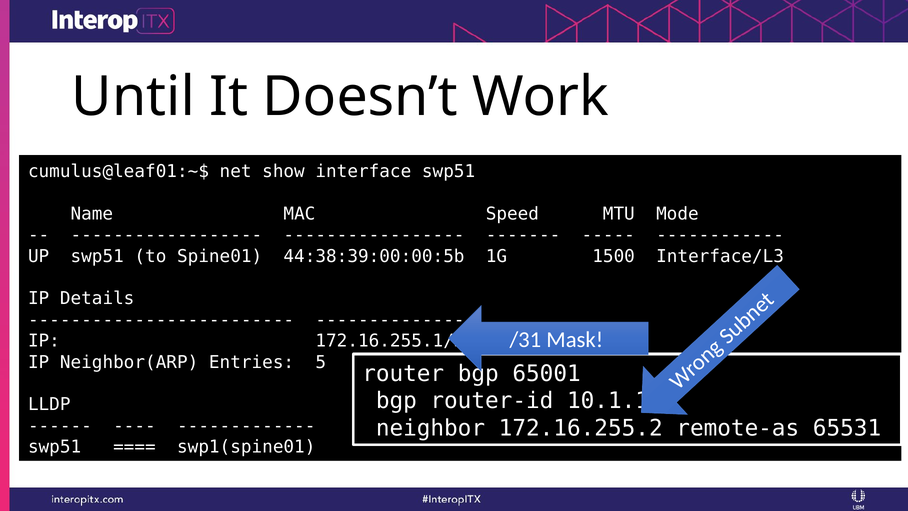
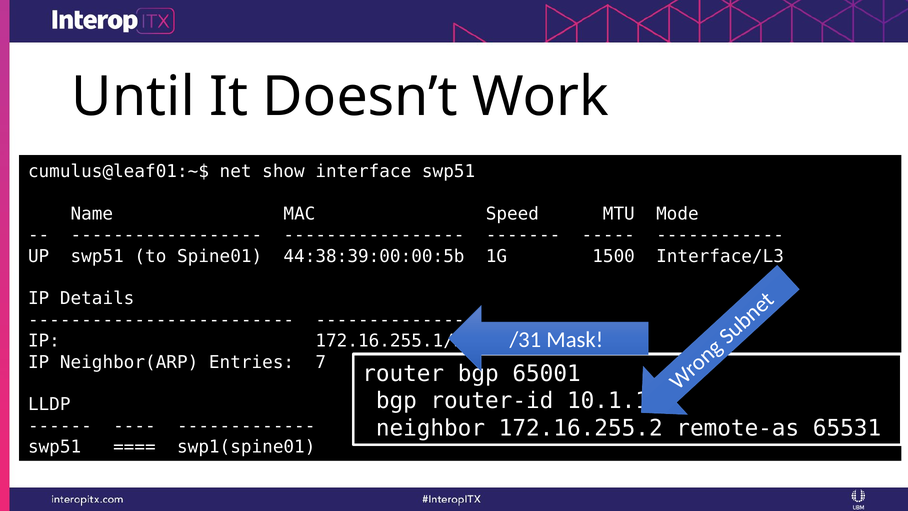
5: 5 -> 7 (321, 362)
